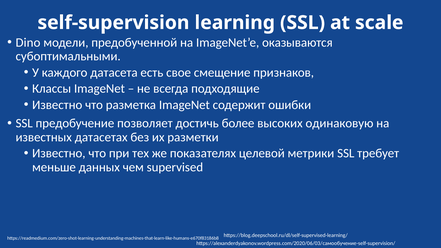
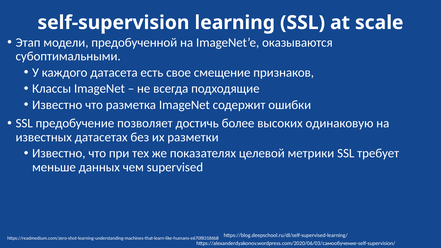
Dino: Dino -> Этап (28, 43)
